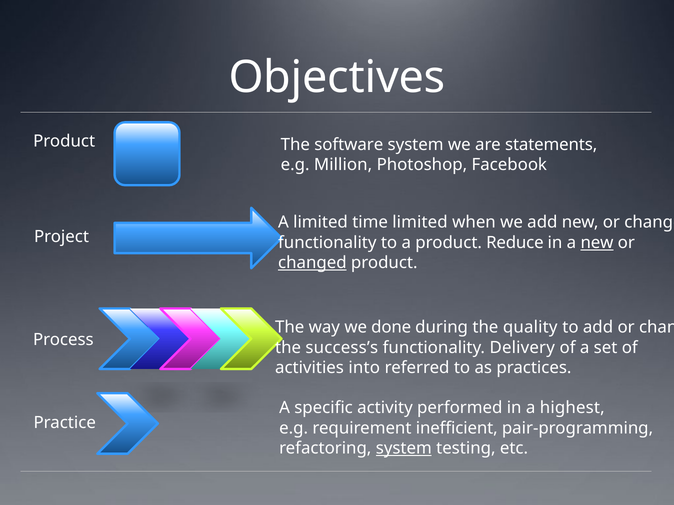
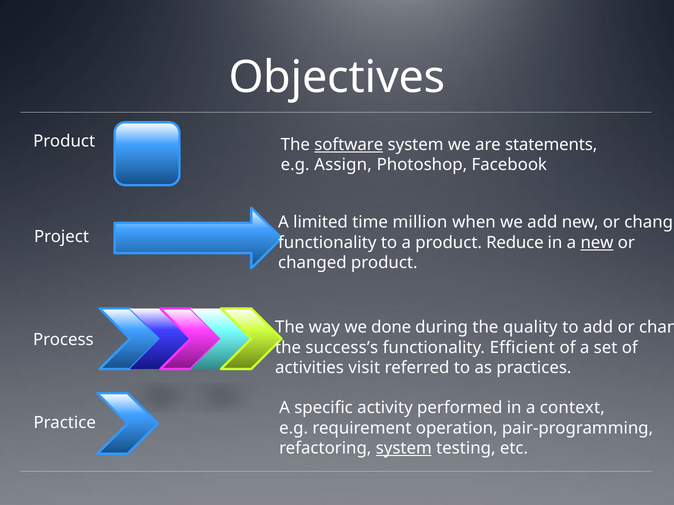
software underline: none -> present (349, 145)
Million: Million -> Assign (343, 165)
time limited: limited -> million (420, 223)
changed underline: present -> none (312, 263)
Delivery: Delivery -> Efficient (522, 348)
into: into -> visit (364, 368)
highest: highest -> context (572, 408)
inefficient: inefficient -> operation (457, 428)
